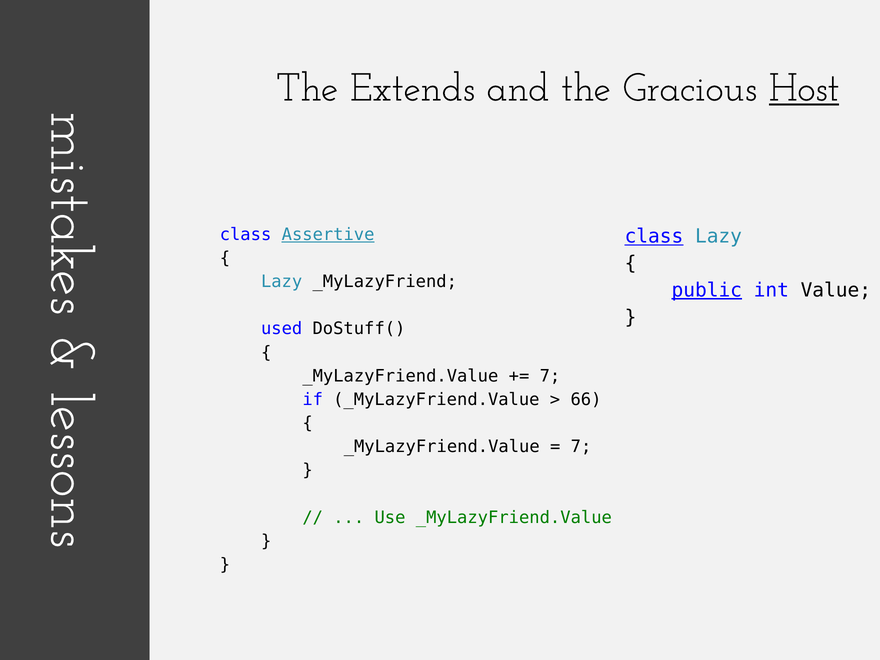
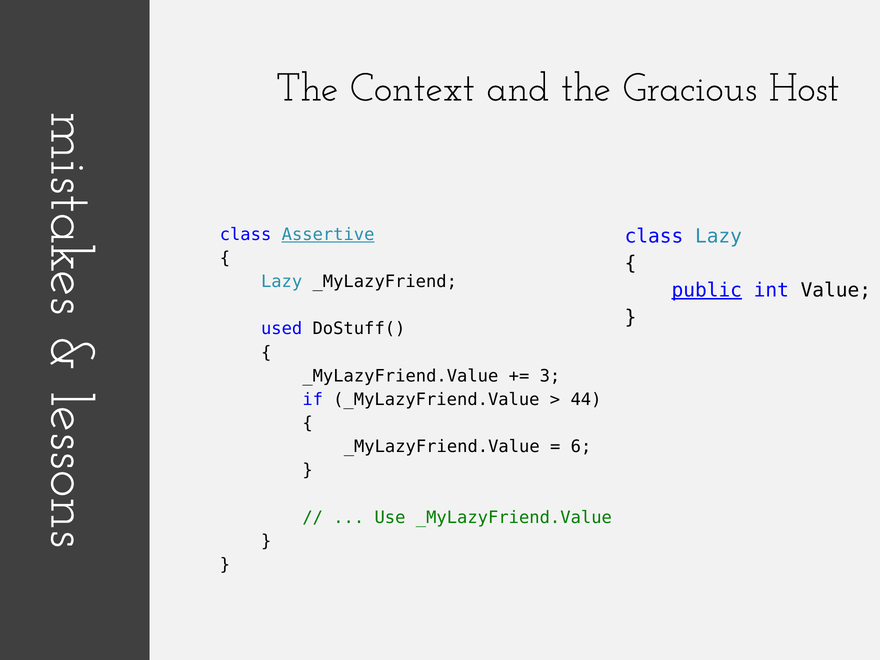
Extends: Extends -> Context (412, 88)
Host underline: present -> none (804, 88)
class underline: present -> none (654, 236)
7: 7 -> 3 (550, 376)
66: 66 -> 44 (586, 400)
7: 7 -> 6 (581, 447)
